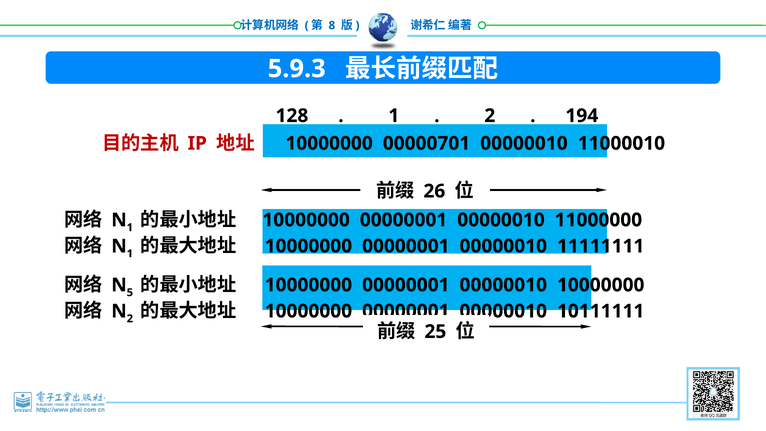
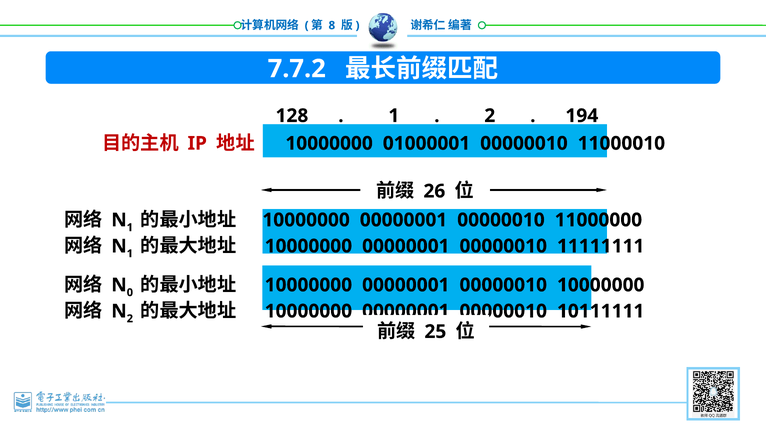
5.9.3: 5.9.3 -> 7.7.2 (297, 69)
00000701: 00000701 -> 01000001 (427, 143)
5: 5 -> 0 (130, 292)
